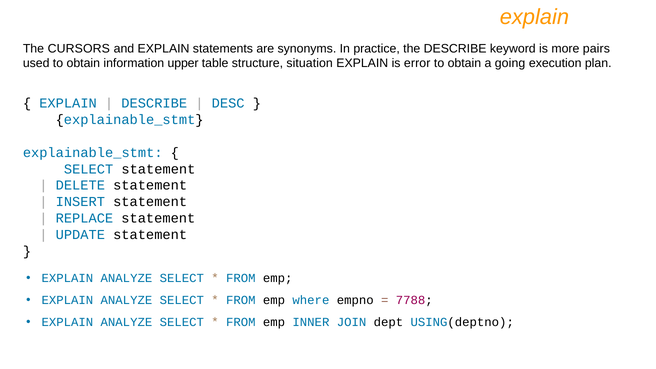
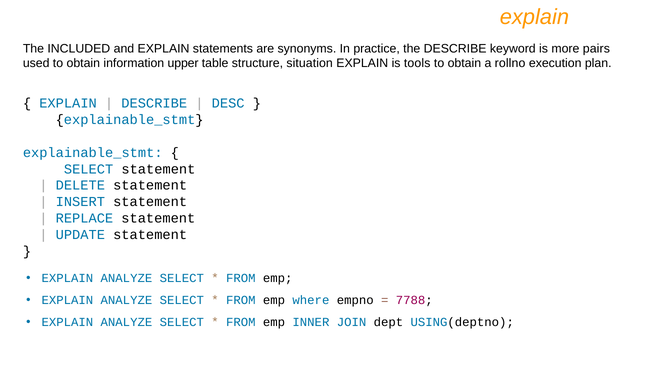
CURSORS: CURSORS -> INCLUDED (79, 48)
error: error -> tools (417, 63)
going: going -> rollno (510, 63)
